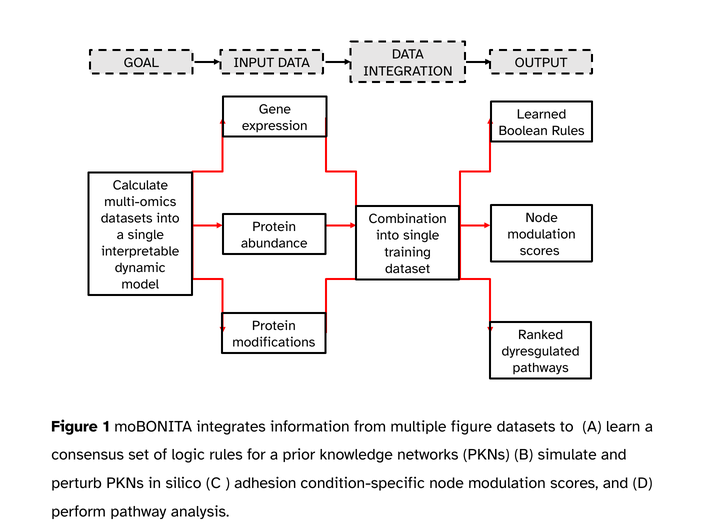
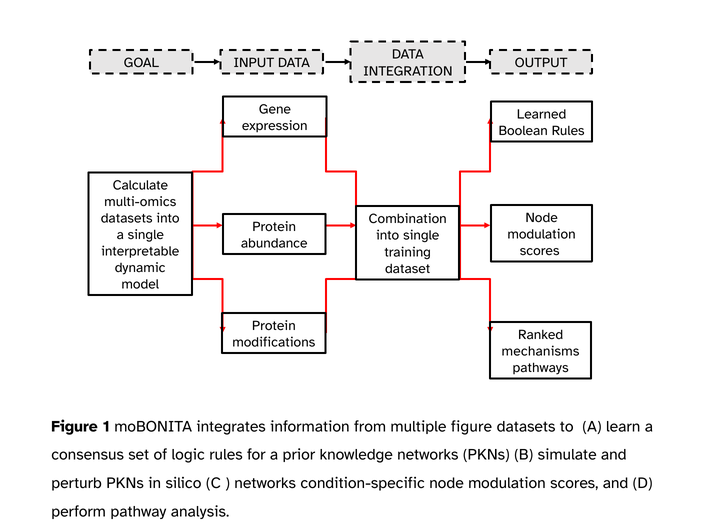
dyresgulated: dyresgulated -> mechanisms (541, 351)
adhesion: adhesion -> networks (265, 483)
